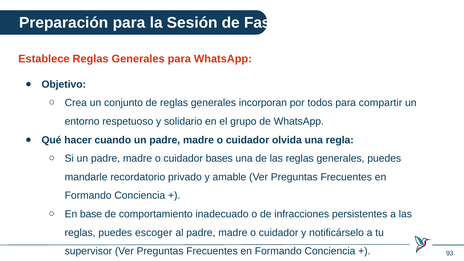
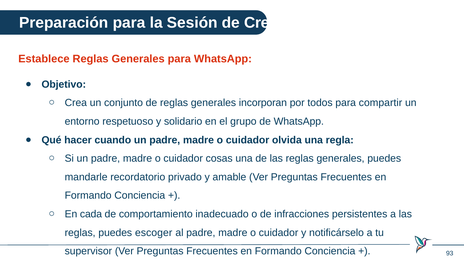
Fase: Fase -> Creo (261, 23)
bases: bases -> cosas (219, 158)
base: base -> cada (91, 214)
